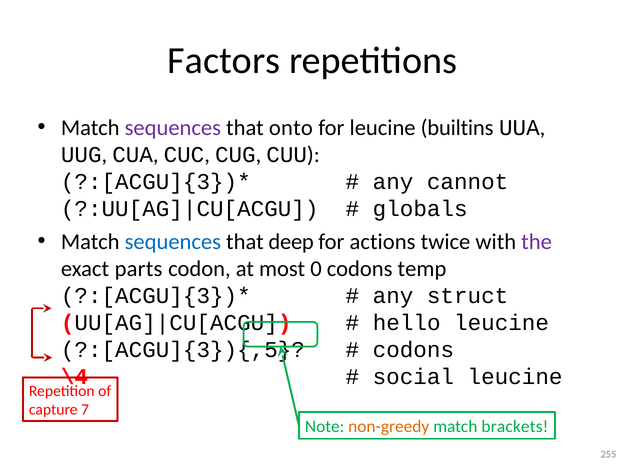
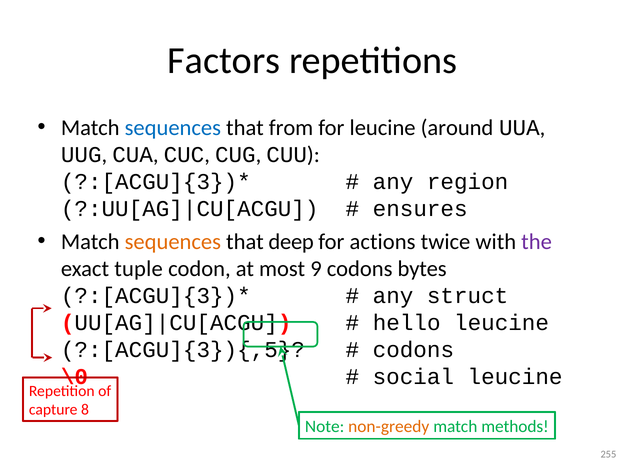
sequences colour: purple -> blue (173, 128)
onto: onto -> from (291, 128)
builtins: builtins -> around (457, 128)
cannot: cannot -> region (468, 182)
globals: globals -> ensures (420, 209)
sequences colour: blue -> orange (173, 241)
parts: parts -> tuple (139, 269)
0: 0 -> 9 (316, 269)
temp: temp -> bytes (422, 269)
\4: \4 -> \0 (74, 377)
7: 7 -> 8 (85, 409)
brackets: brackets -> methods (515, 426)
